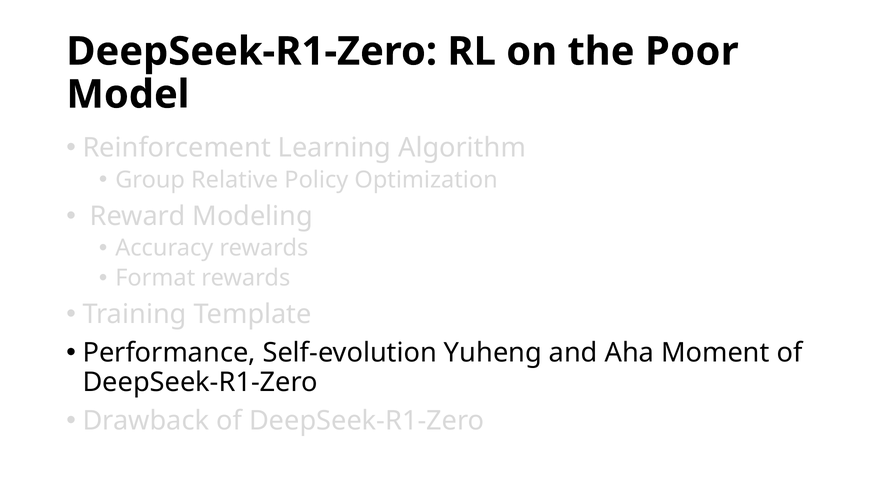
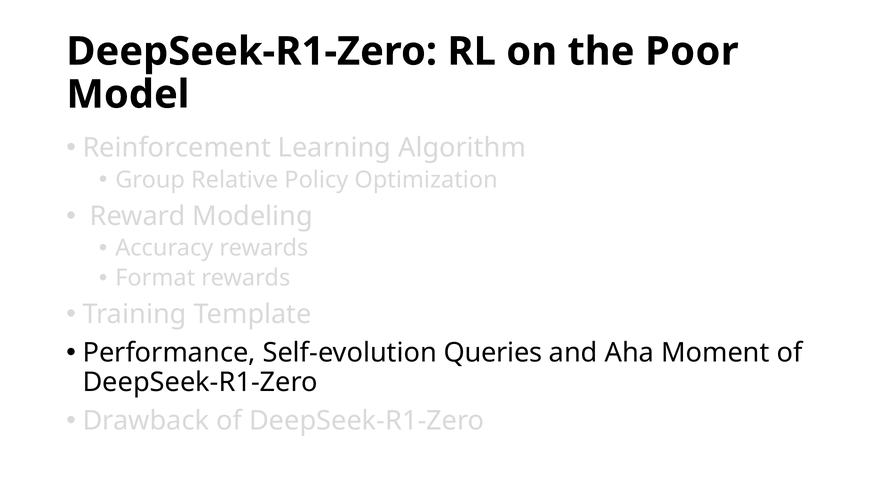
Yuheng: Yuheng -> Queries (493, 353)
